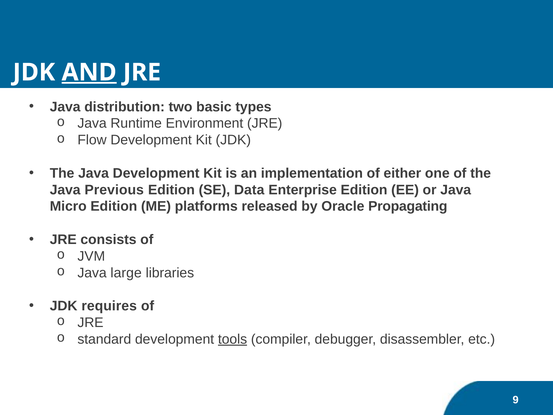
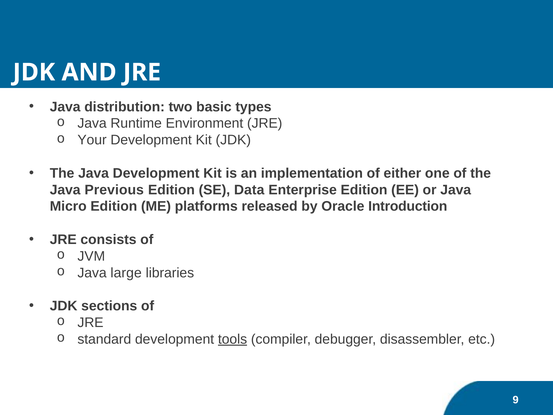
AND underline: present -> none (89, 72)
Flow: Flow -> Your (92, 140)
Propagating: Propagating -> Introduction (408, 206)
requires: requires -> sections (109, 306)
